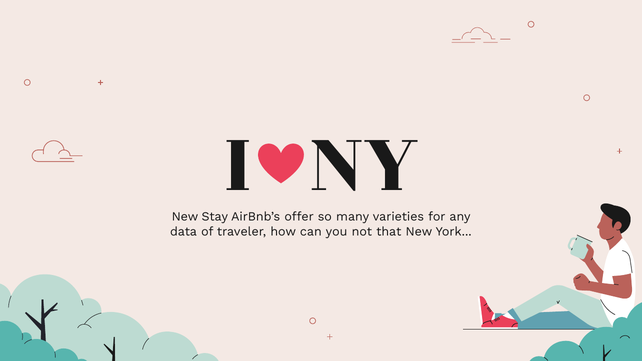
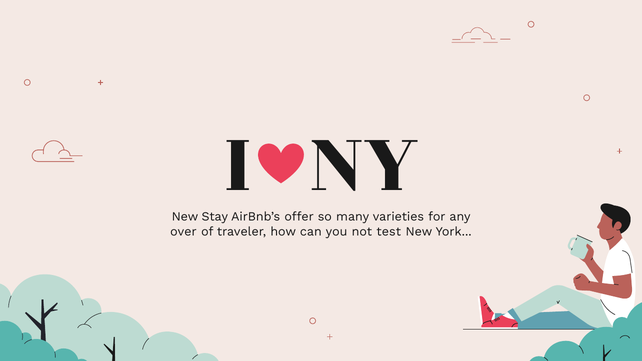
data: data -> over (183, 232)
that: that -> test (389, 232)
